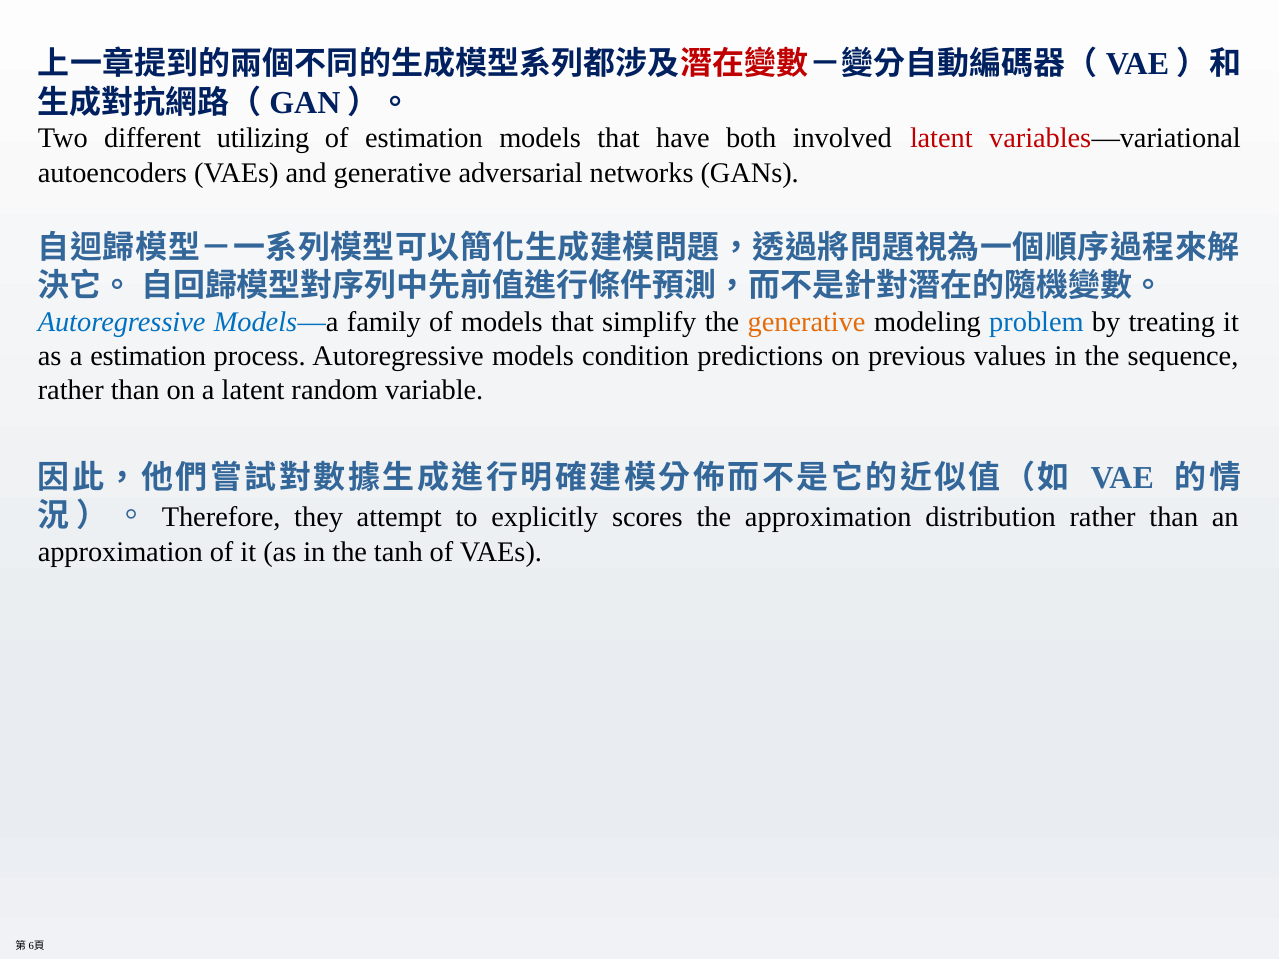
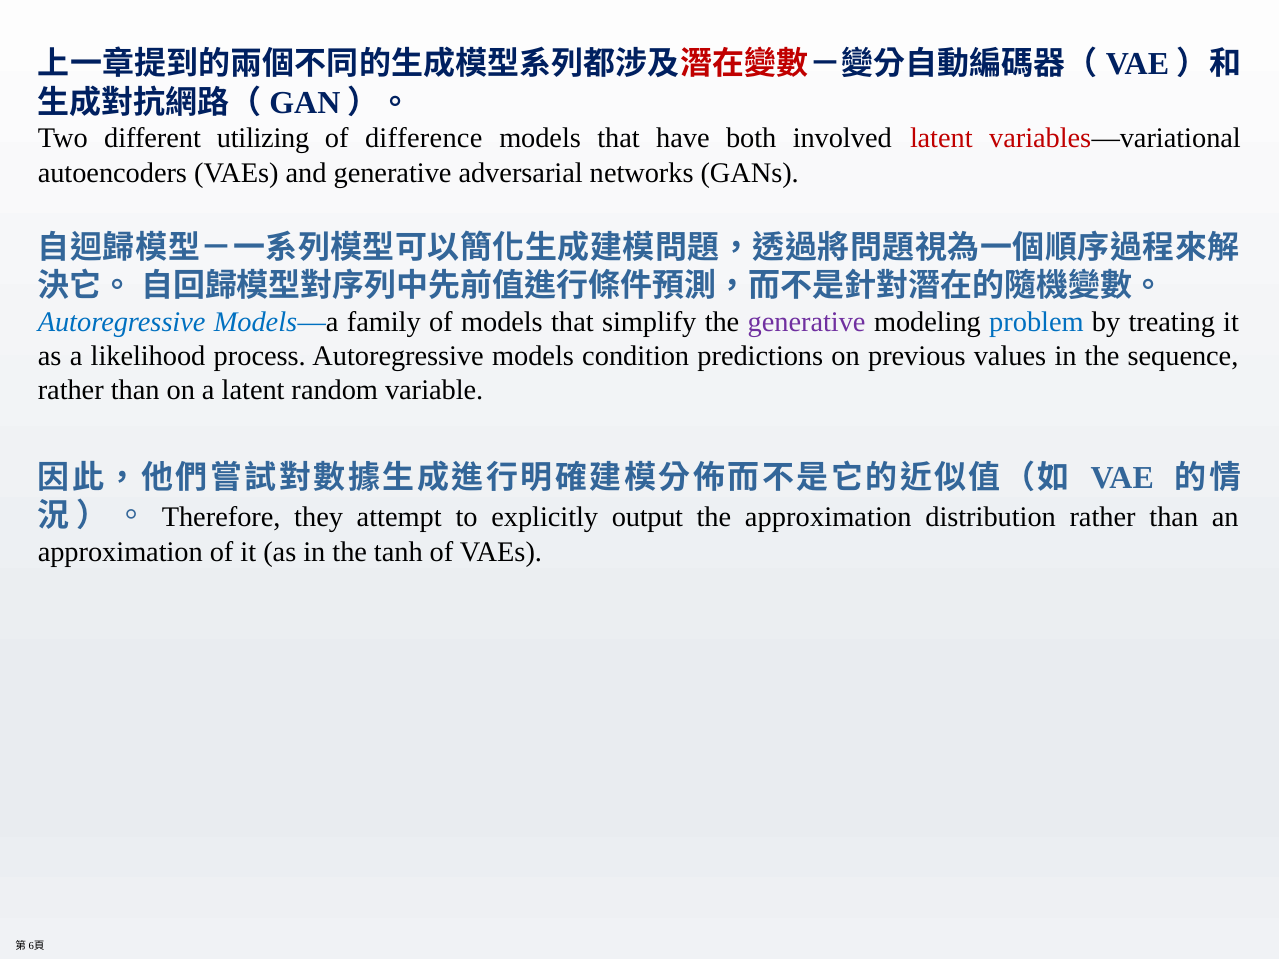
of estimation: estimation -> difference (424, 139)
generative colour: orange -> purple (807, 322)
a estimation: estimation -> likelihood (148, 356)
scores: scores -> output (647, 517)
